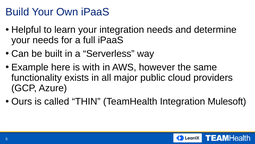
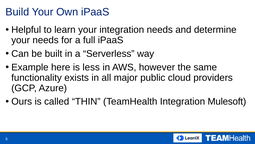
with: with -> less (91, 67)
